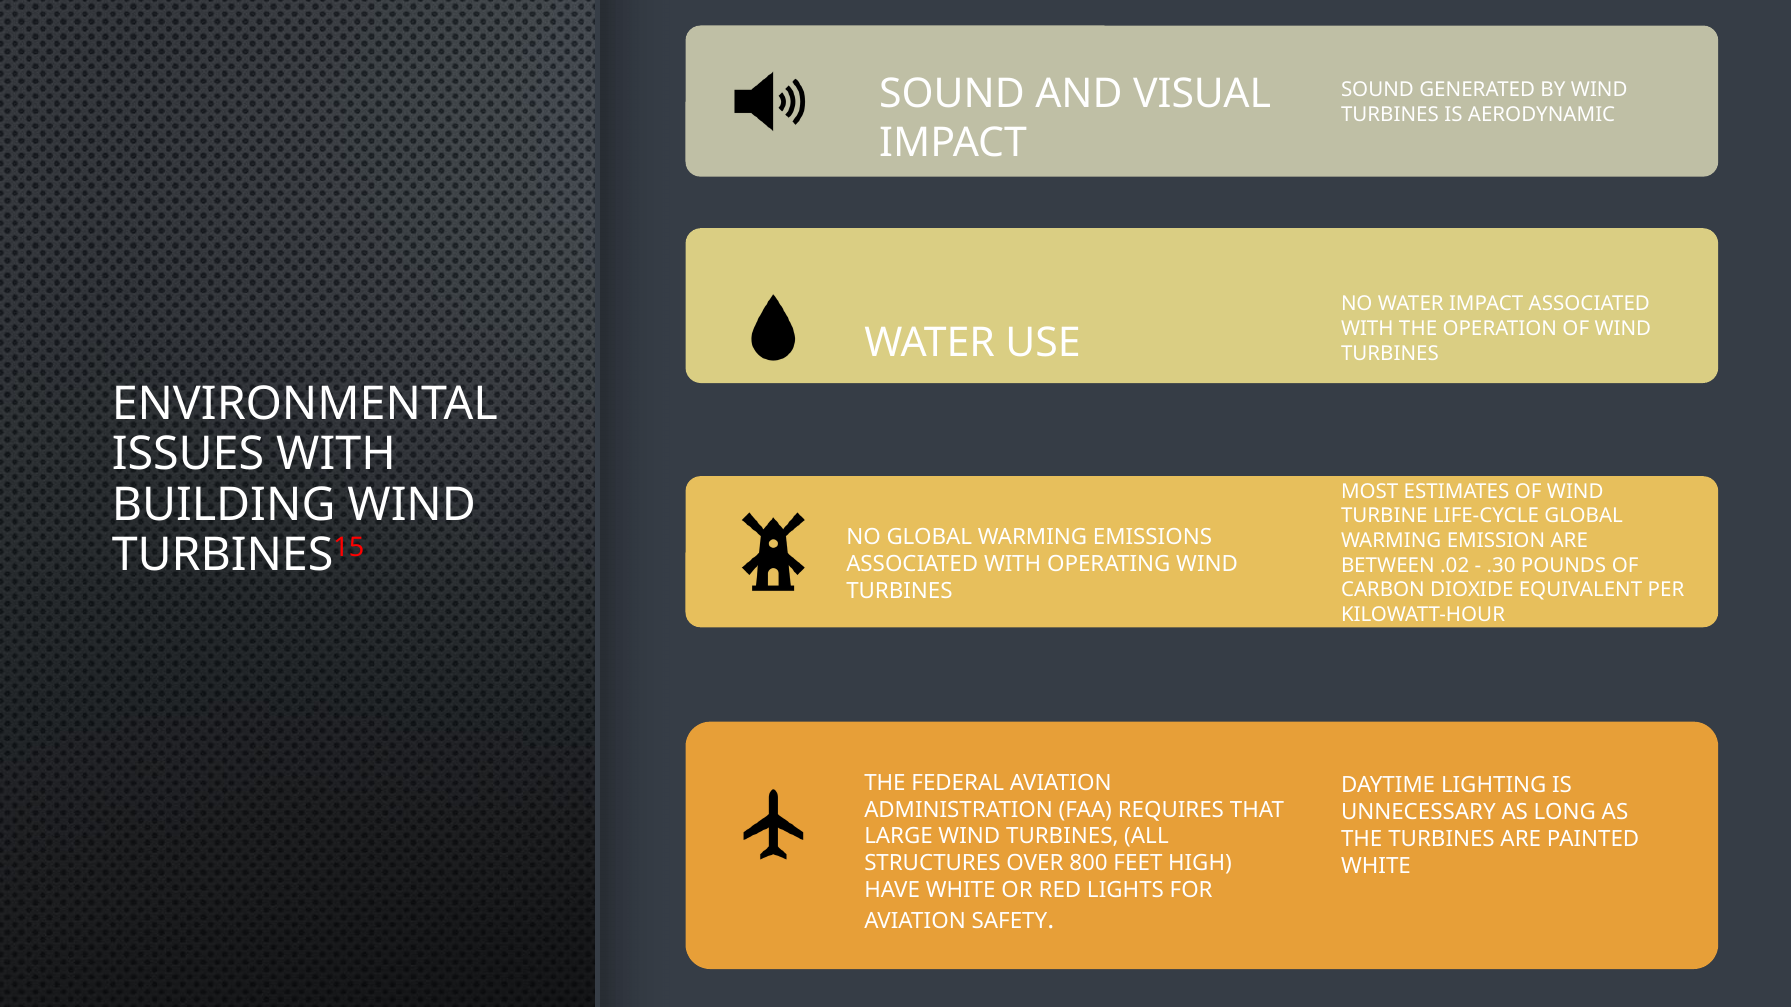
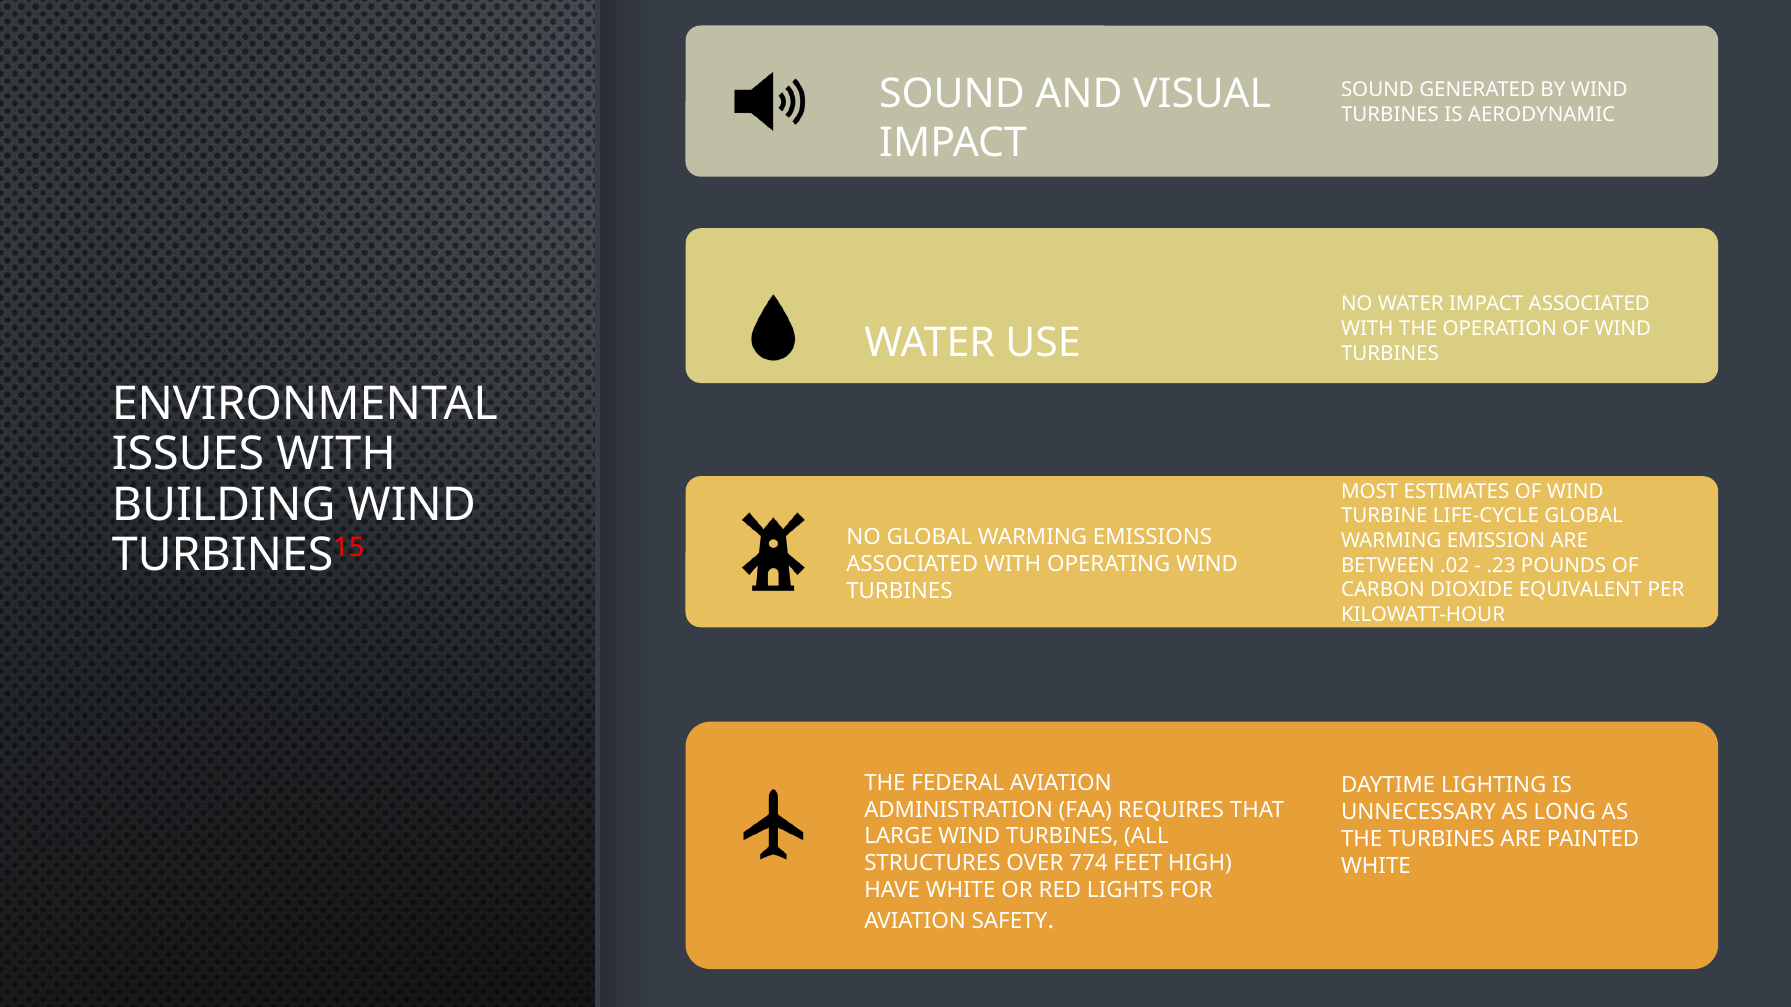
.30: .30 -> .23 (1501, 566)
800: 800 -> 774 (1088, 864)
